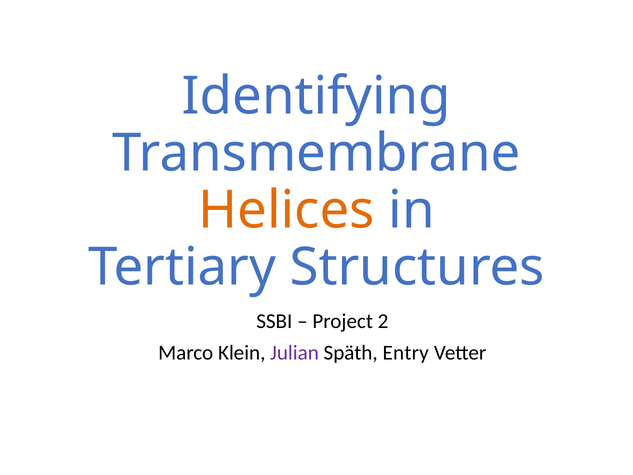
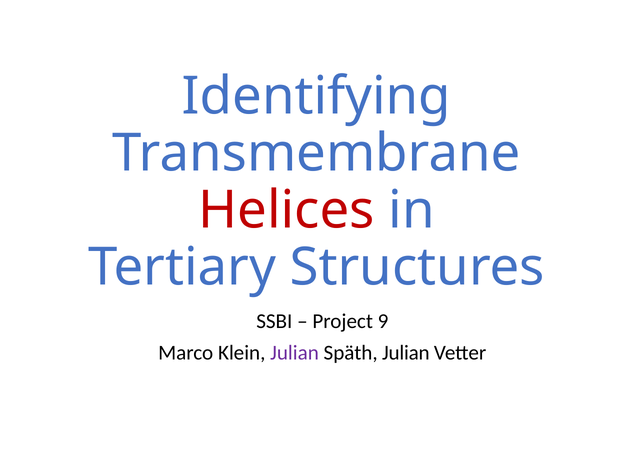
Helices colour: orange -> red (287, 210)
2: 2 -> 9 (383, 321)
Späth Entry: Entry -> Julian (406, 353)
